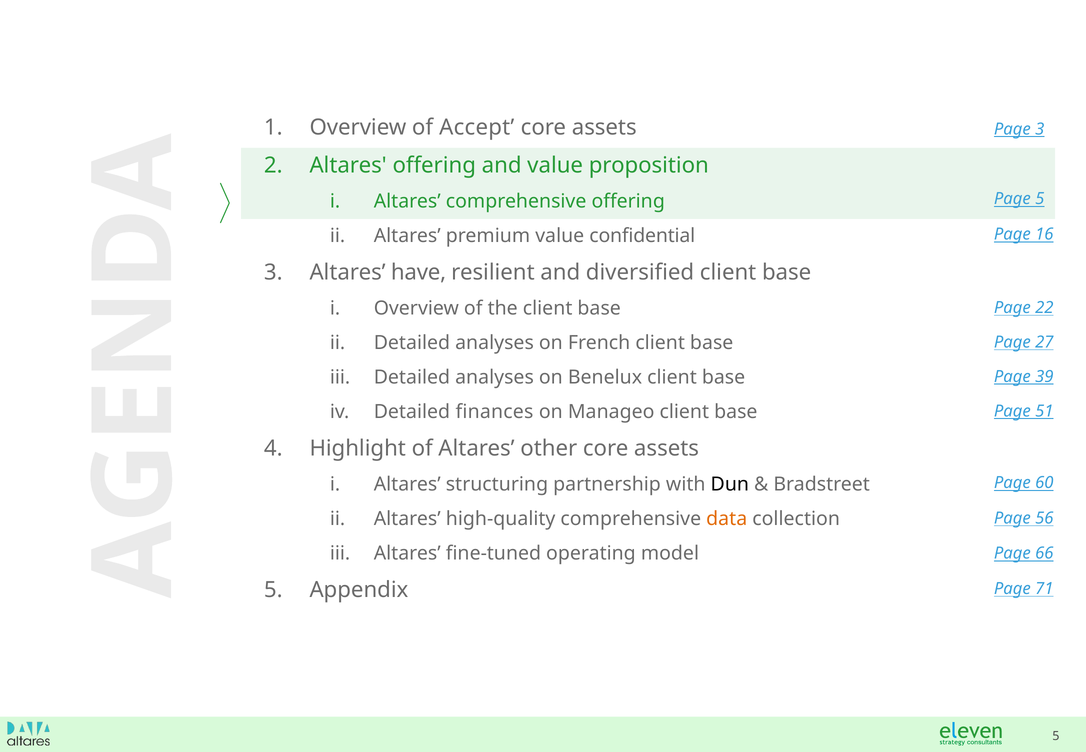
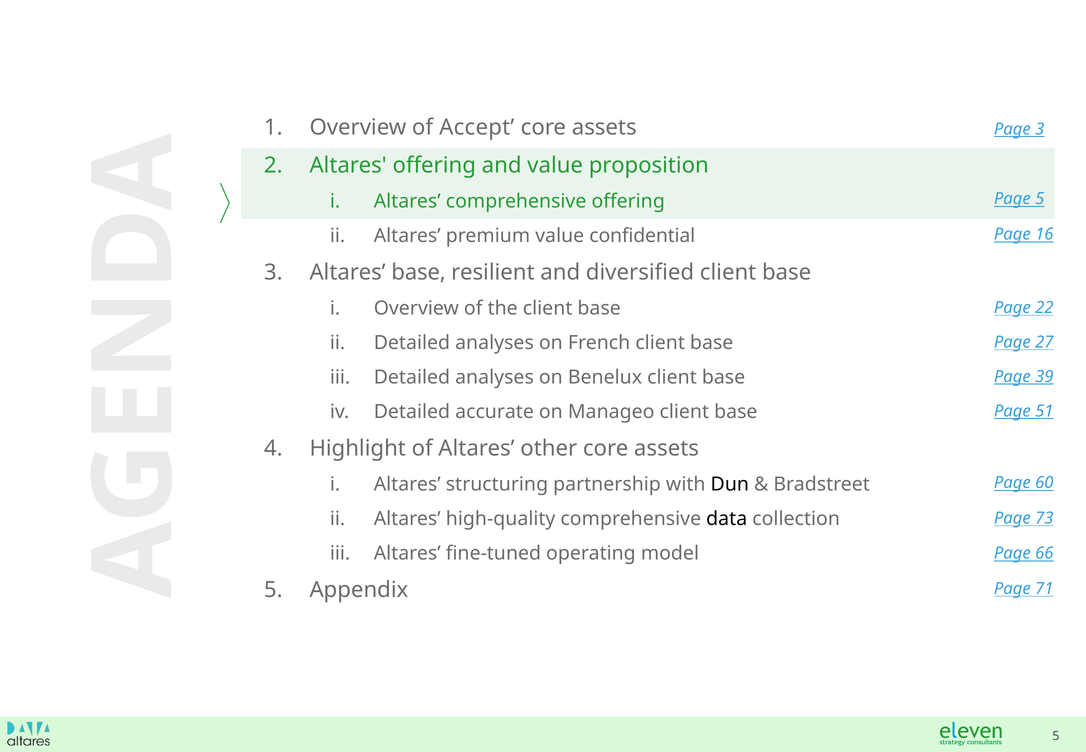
Altares have: have -> base (419, 272)
finances: finances -> accurate (495, 412)
data colour: orange -> black (727, 519)
56: 56 -> 73 (1044, 518)
